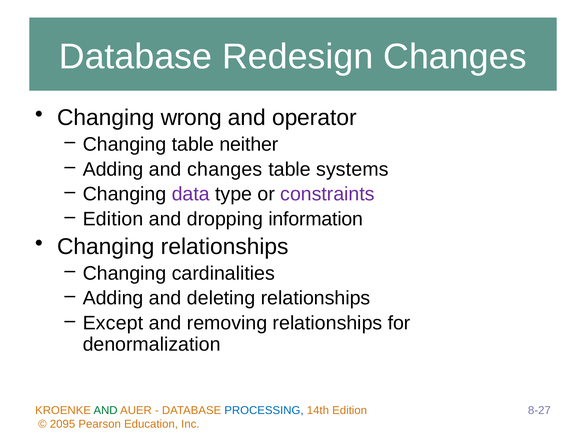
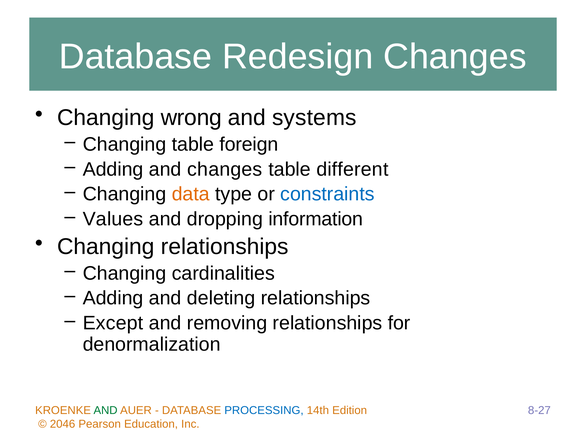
operator: operator -> systems (314, 118)
neither: neither -> foreign (249, 144)
systems: systems -> different (352, 169)
data colour: purple -> orange (191, 194)
constraints colour: purple -> blue (327, 194)
Edition: Edition -> Values (113, 219)
2095: 2095 -> 2046 (63, 425)
